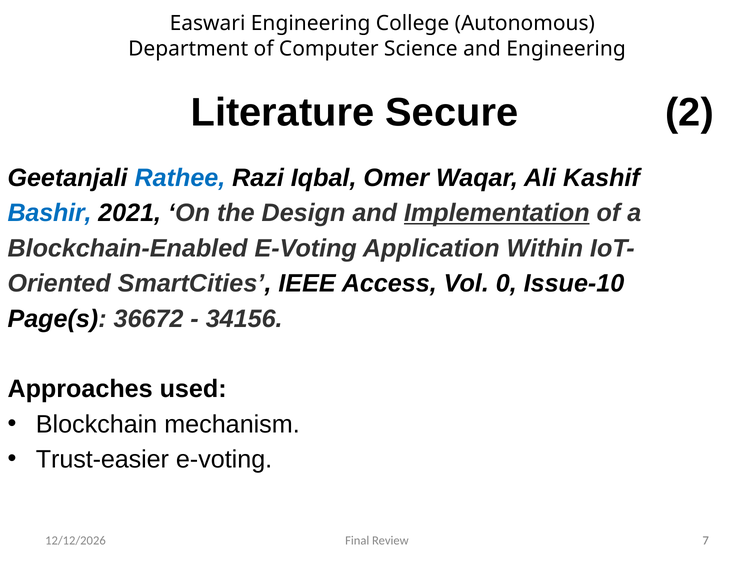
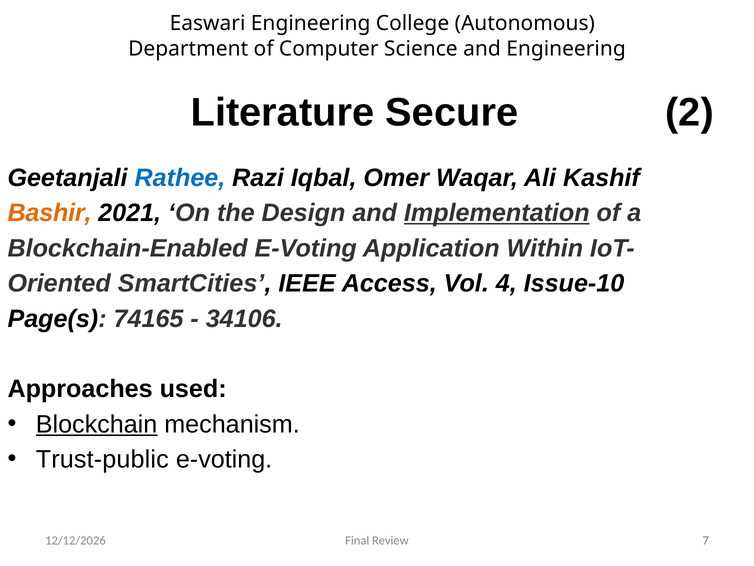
Bashir colour: blue -> orange (50, 213)
0: 0 -> 4 (506, 283)
36672: 36672 -> 74165 (149, 318)
34156: 34156 -> 34106 (244, 318)
Blockchain underline: none -> present (97, 424)
Trust-easier: Trust-easier -> Trust-public (102, 459)
